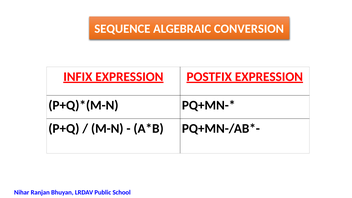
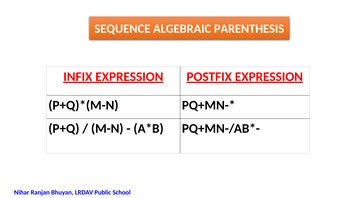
CONVERSION: CONVERSION -> PARENTHESIS (249, 29)
